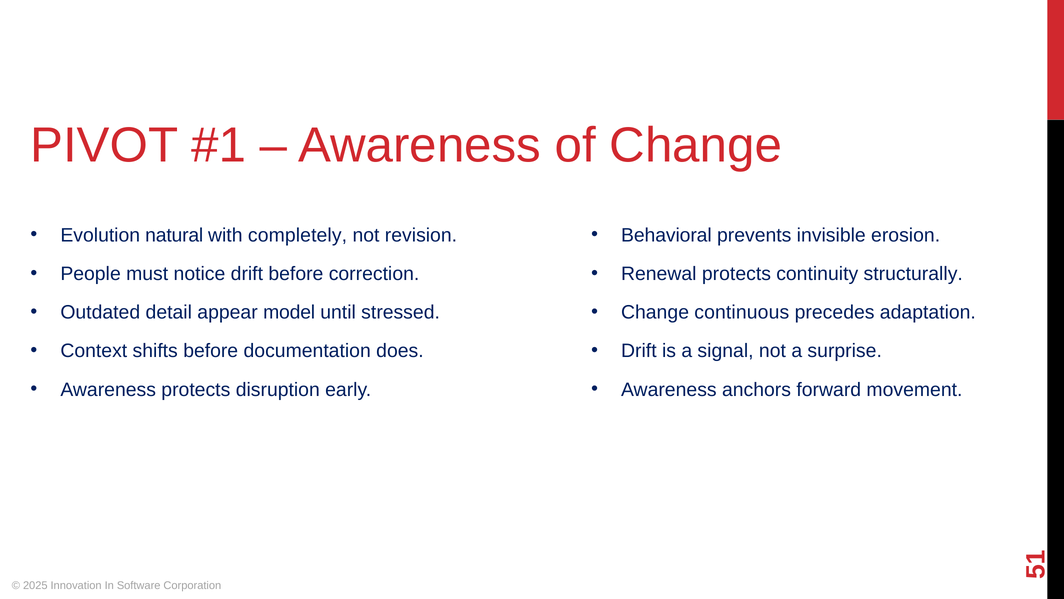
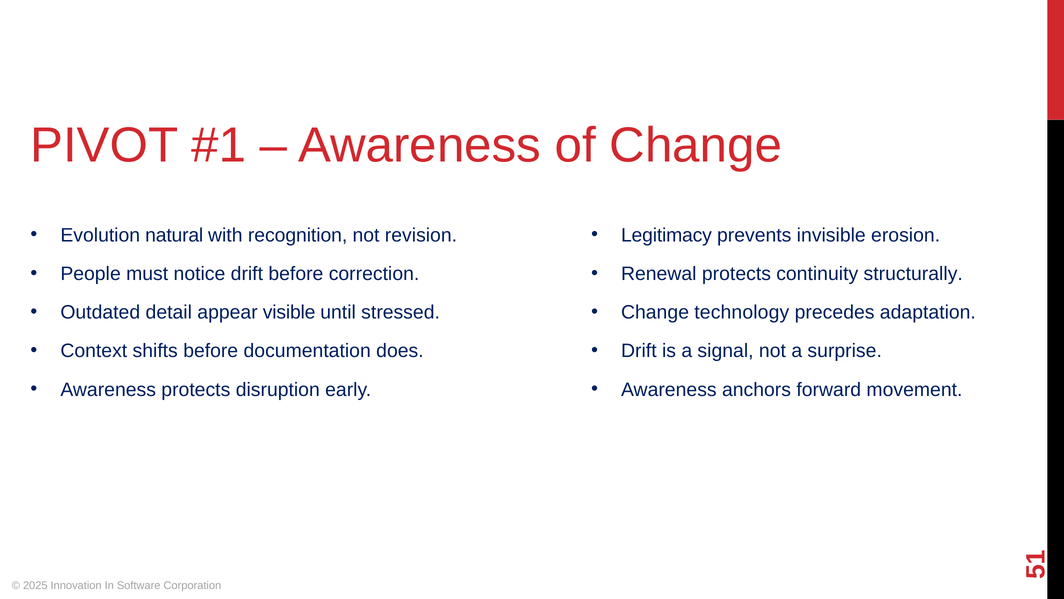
completely: completely -> recognition (298, 235)
Behavioral: Behavioral -> Legitimacy (666, 235)
model: model -> visible (289, 312)
continuous: continuous -> technology (742, 312)
